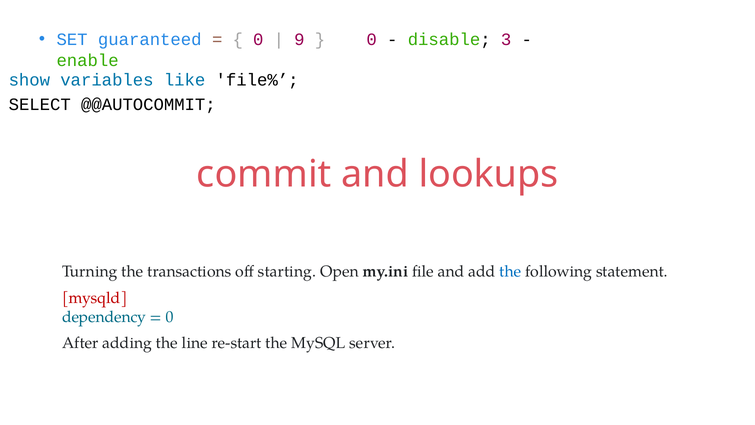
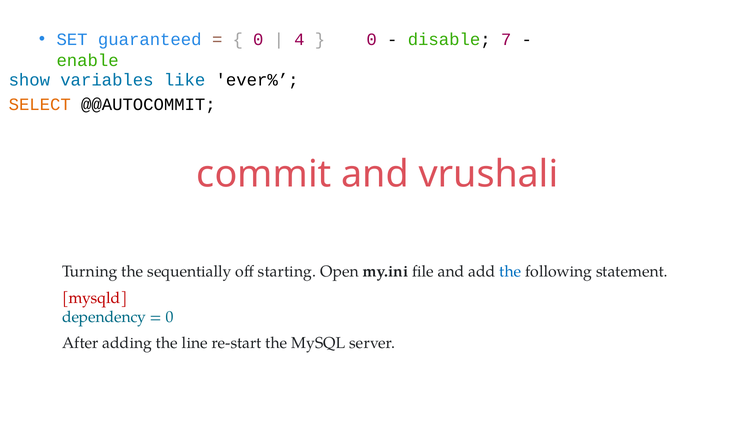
9: 9 -> 4 (299, 40)
3: 3 -> 7 (506, 40)
file%: file% -> ever% (257, 80)
SELECT colour: black -> orange (40, 104)
lookups: lookups -> vrushali (489, 174)
transactions: transactions -> sequentially (189, 271)
